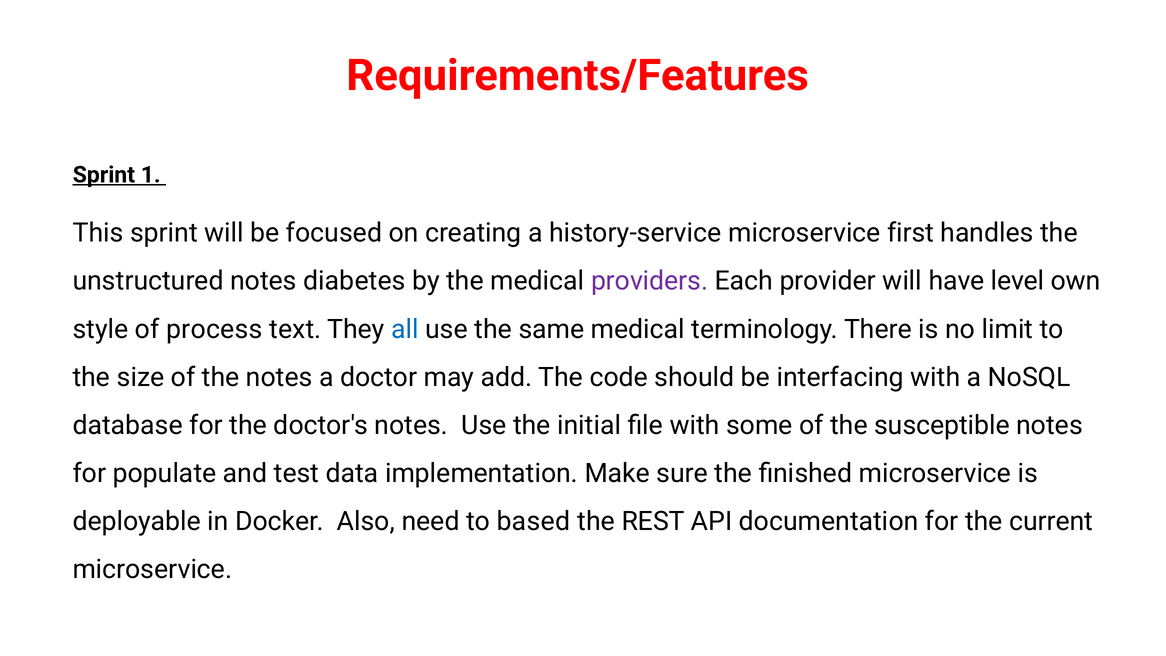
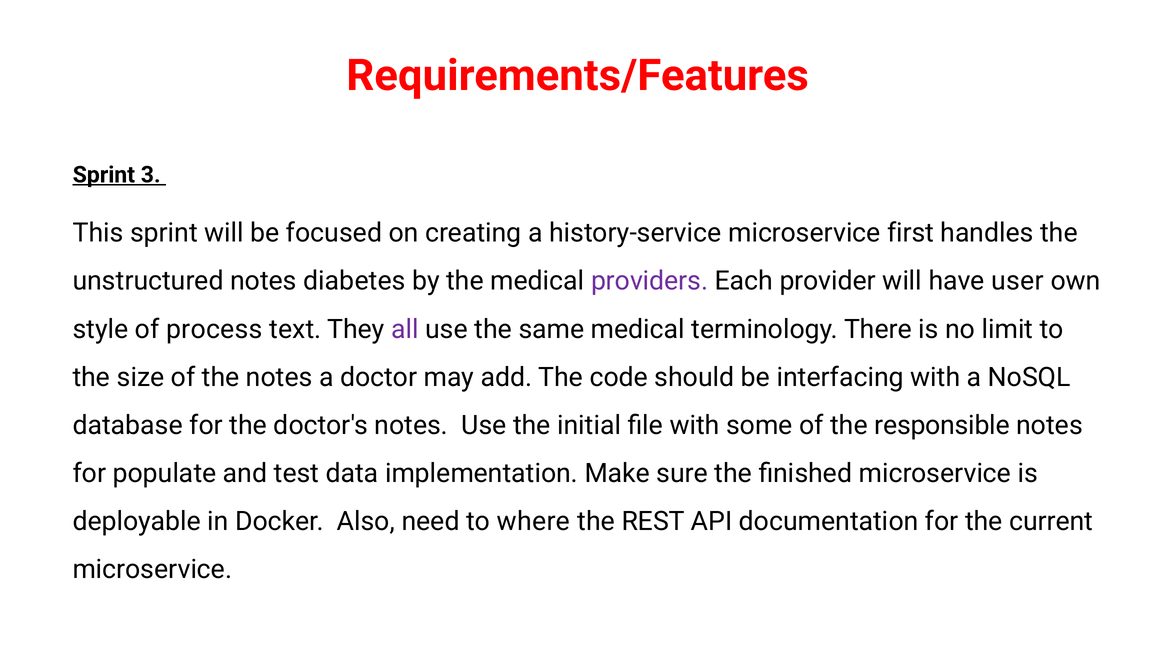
1: 1 -> 3 (151, 175)
level: level -> user (1017, 281)
all colour: blue -> purple (405, 329)
susceptible: susceptible -> responsible (942, 425)
based: based -> where (533, 521)
